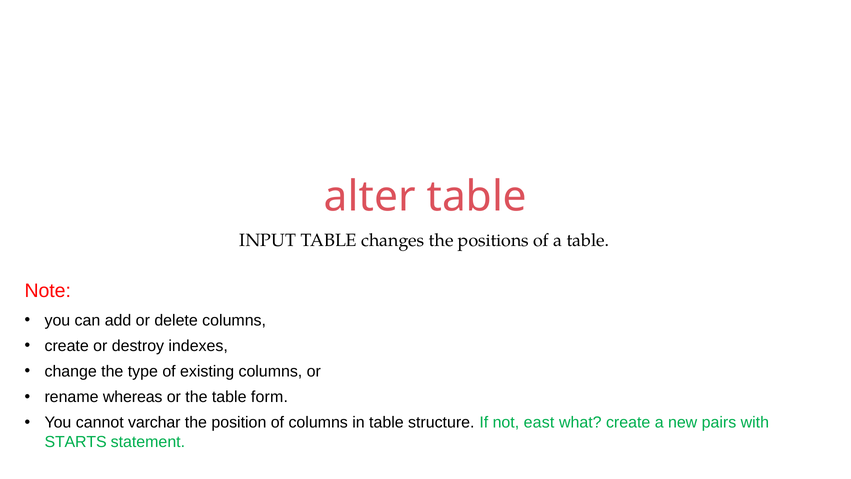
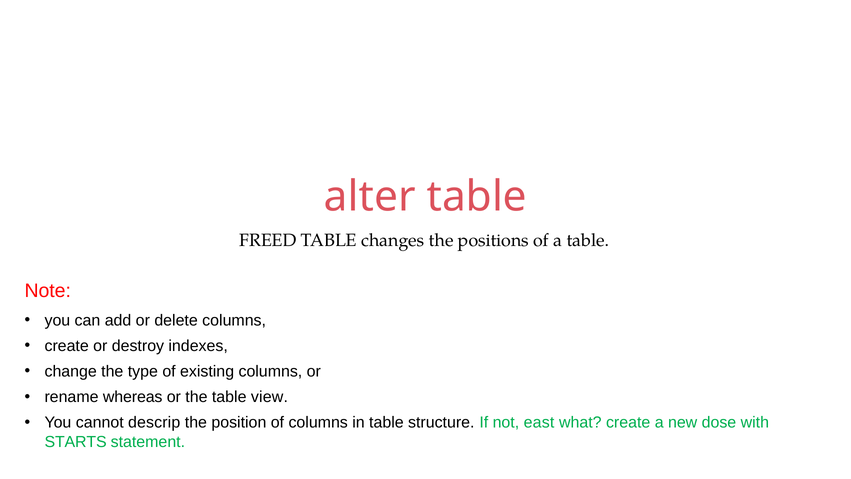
INPUT: INPUT -> FREED (268, 240)
form: form -> view (269, 397)
varchar: varchar -> descrip (154, 422)
pairs: pairs -> dose (719, 422)
